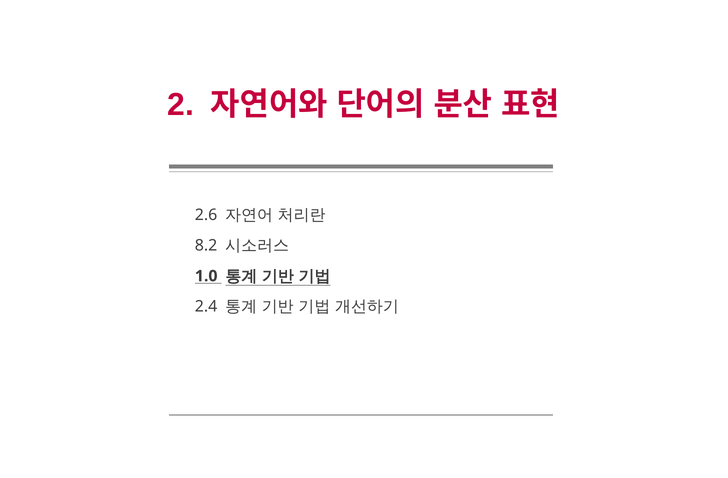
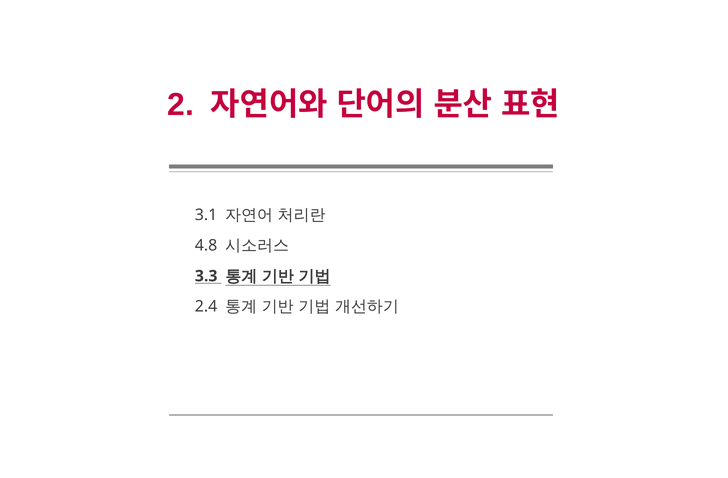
2.6: 2.6 -> 3.1 (206, 215)
8.2: 8.2 -> 4.8 (206, 246)
1.0: 1.0 -> 3.3 (206, 276)
